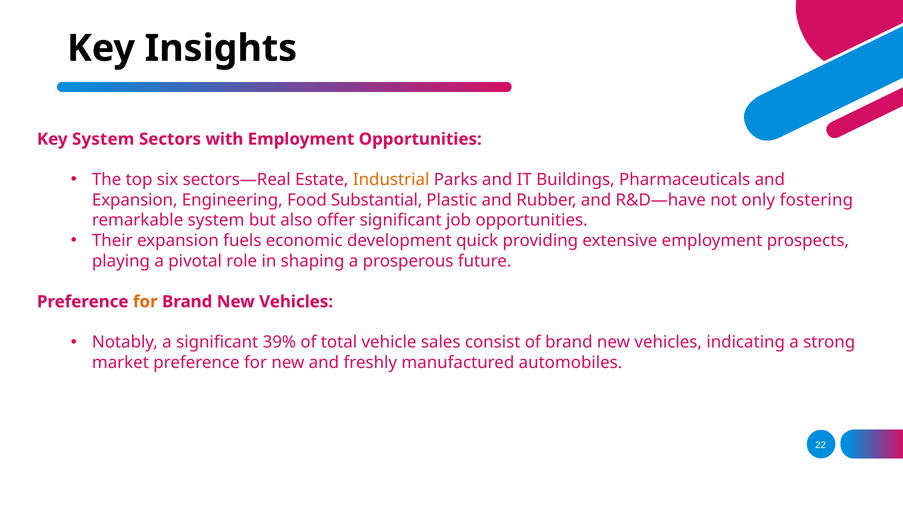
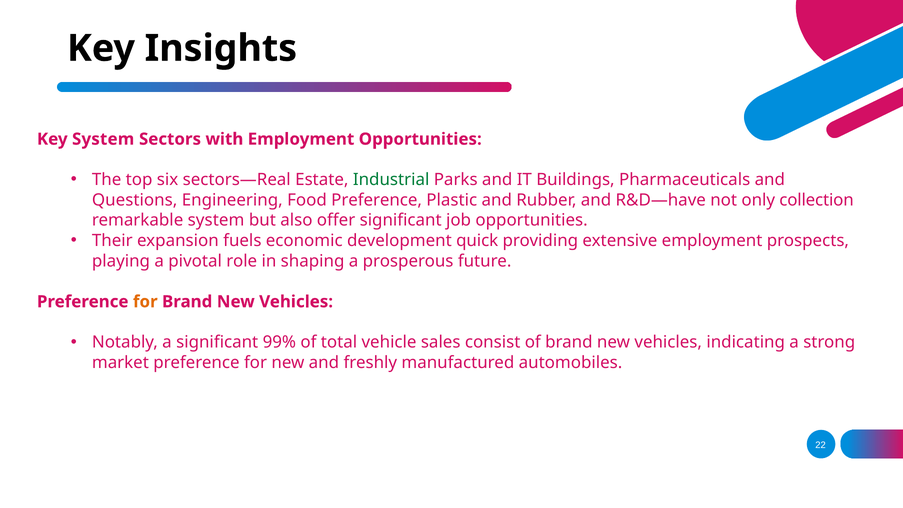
Industrial colour: orange -> green (391, 180)
Expansion: Expansion -> Questions (135, 200)
Food Substantial: Substantial -> Preference (377, 200)
fostering: fostering -> collection (817, 200)
39%: 39% -> 99% (279, 342)
